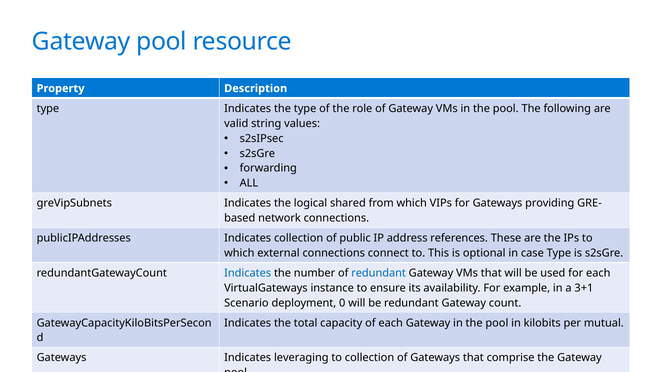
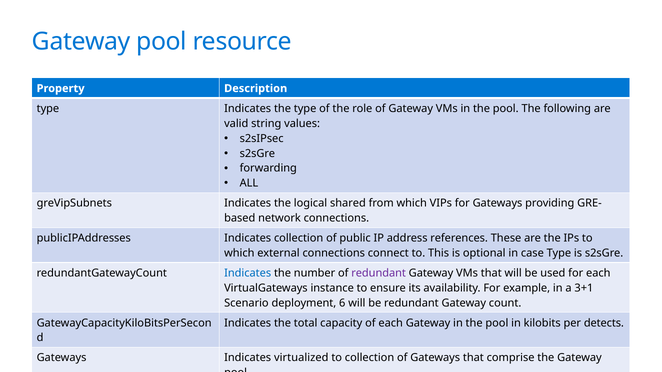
redundant colour: blue -> purple (379, 273)
0: 0 -> 6 (342, 303)
mutual: mutual -> detects (604, 323)
leveraging: leveraging -> virtualized (301, 358)
